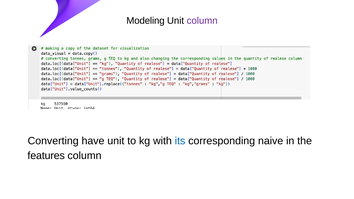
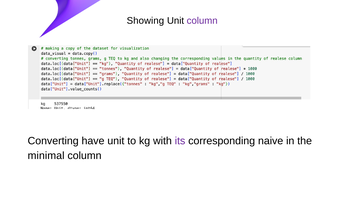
Modeling: Modeling -> Showing (145, 21)
its colour: blue -> purple (180, 141)
features: features -> minimal (46, 156)
